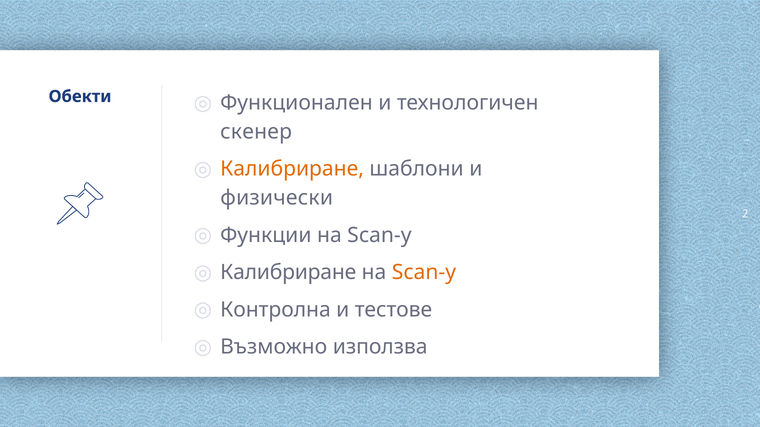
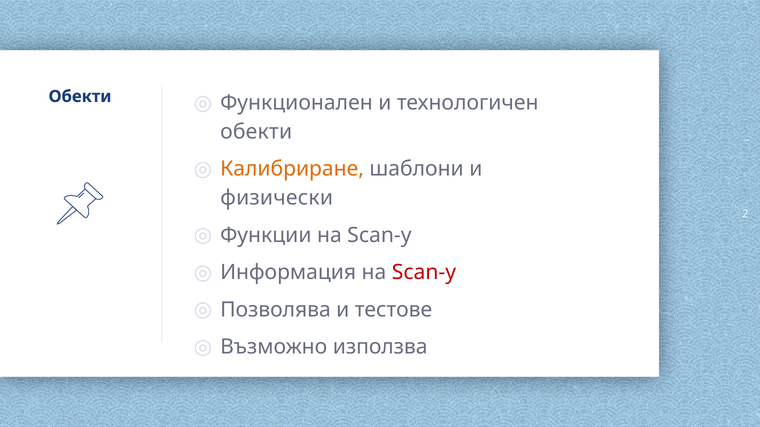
скенер: скенер -> обекти (256, 132)
Калибриране: Калибриране -> Информация (288, 273)
Scan-y colour: orange -> red (424, 273)
Контролна: Контролна -> Позволява (275, 310)
